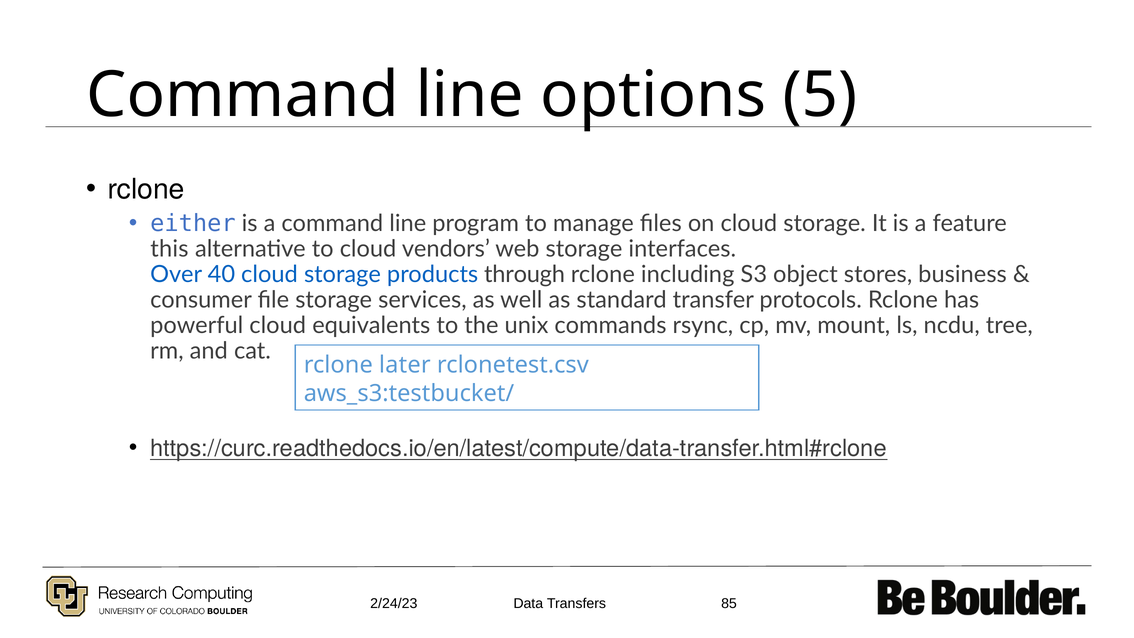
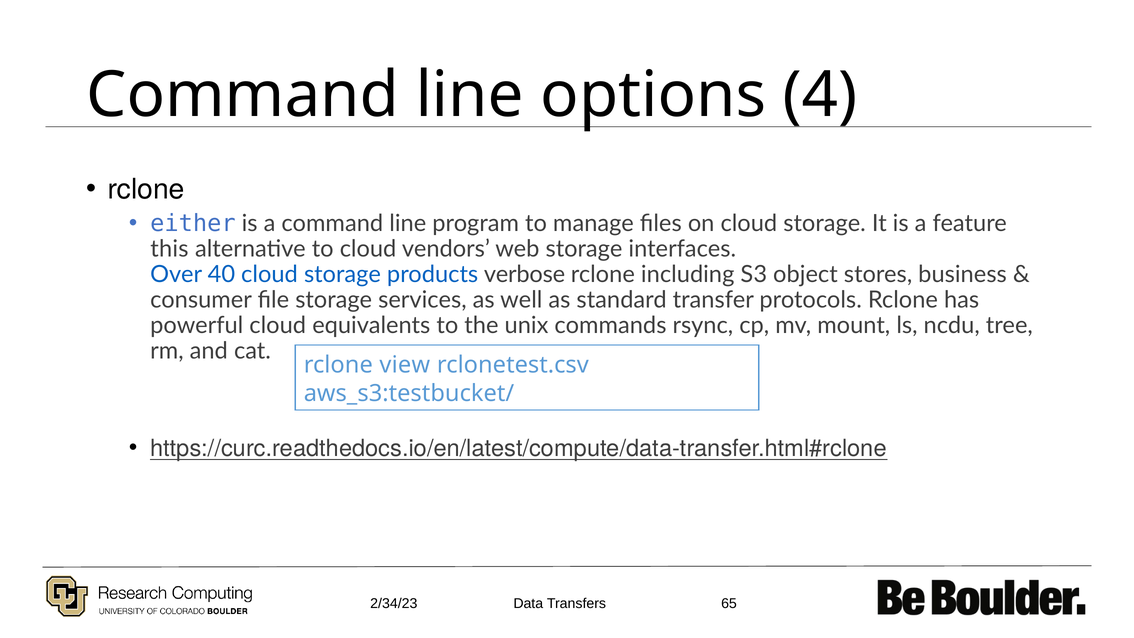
5: 5 -> 4 (820, 95)
through: through -> verbose (525, 274)
later: later -> view (405, 365)
2/24/23: 2/24/23 -> 2/34/23 (394, 603)
85: 85 -> 65 (729, 603)
